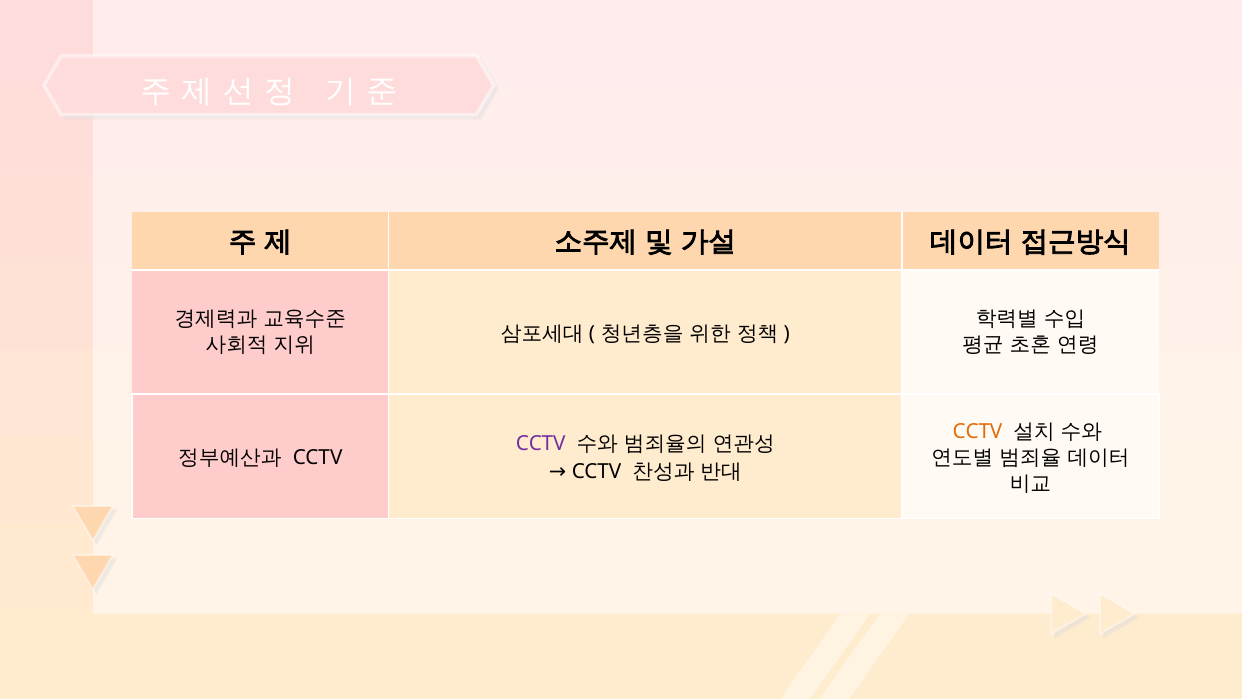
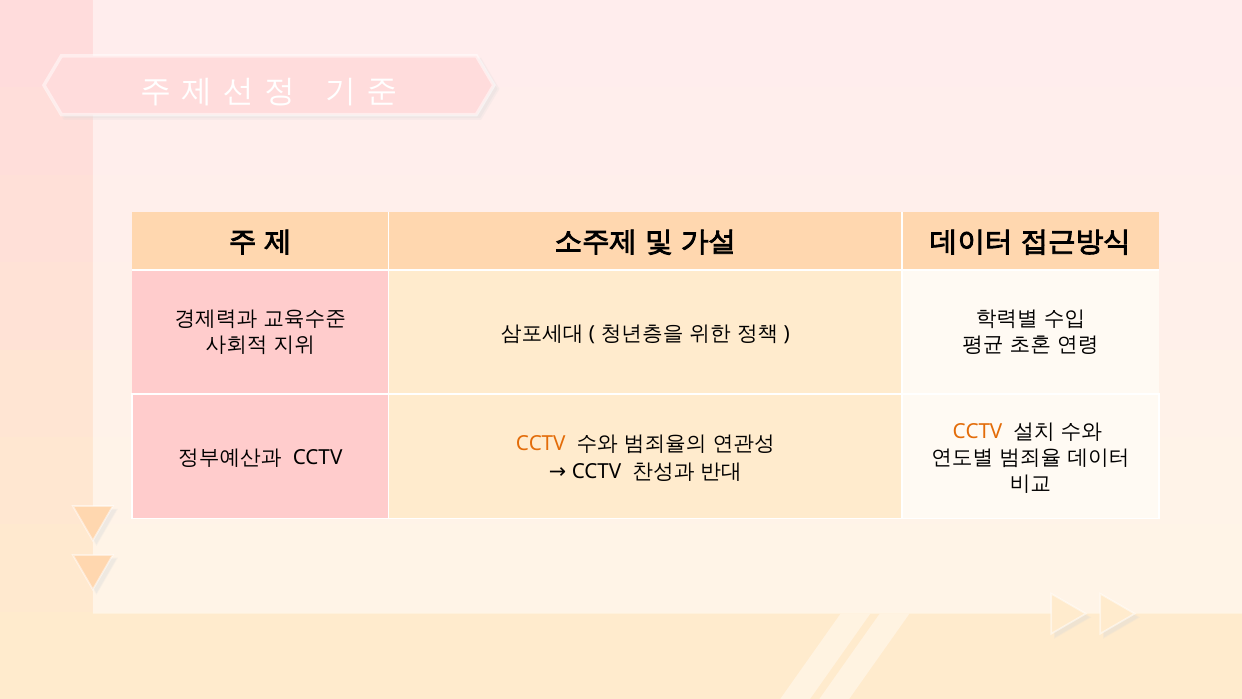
CCTV colour: purple -> orange (541, 443)
